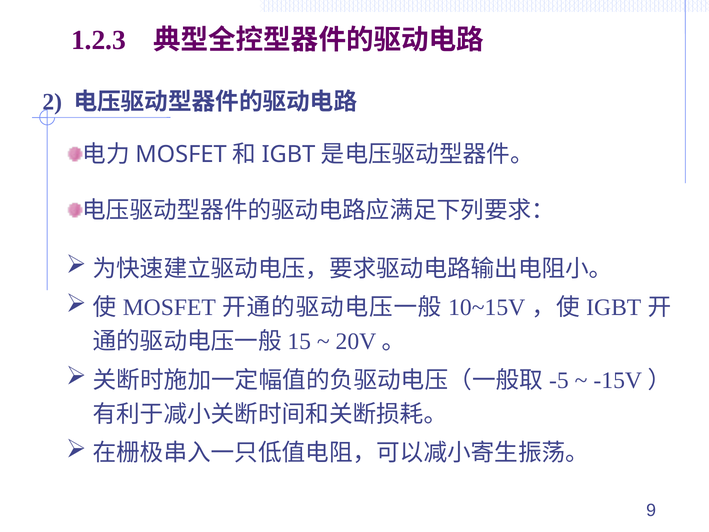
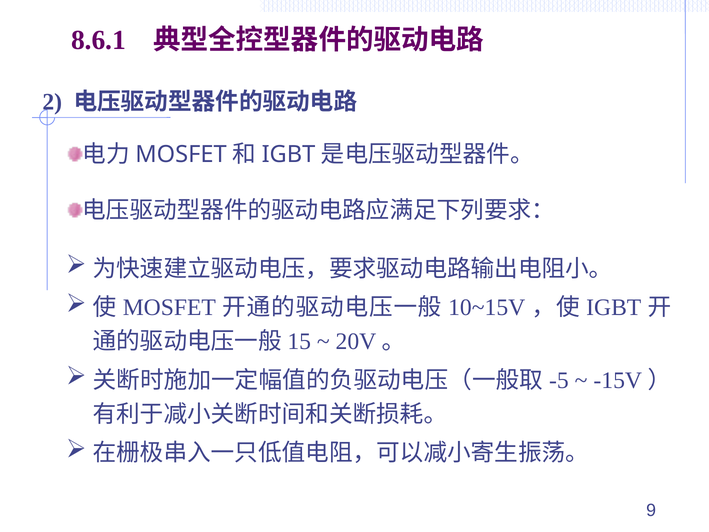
1.2.3: 1.2.3 -> 8.6.1 (99, 40)
